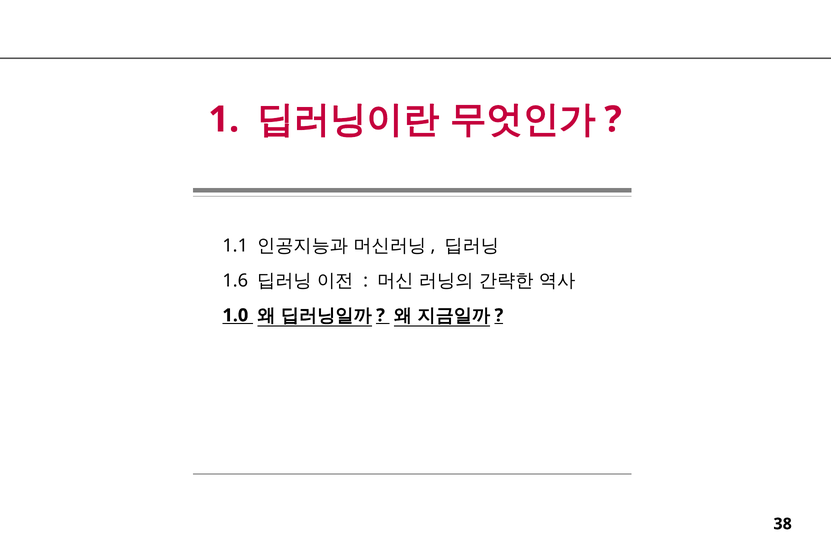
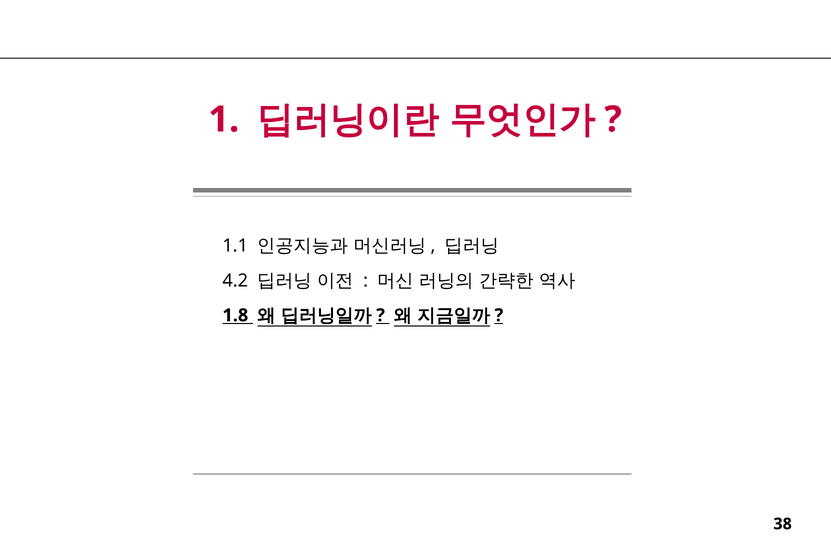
1.6: 1.6 -> 4.2 (235, 280)
1.0: 1.0 -> 1.8 (235, 315)
